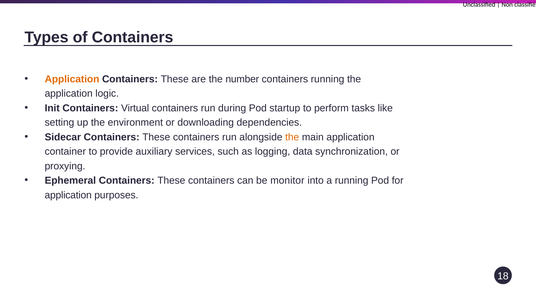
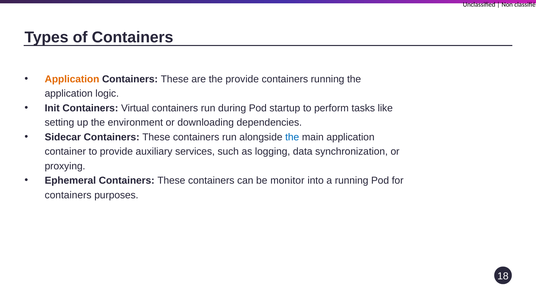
the number: number -> provide (242, 79)
the colour: orange -> blue (292, 137)
application: application -> containers (68, 195)
